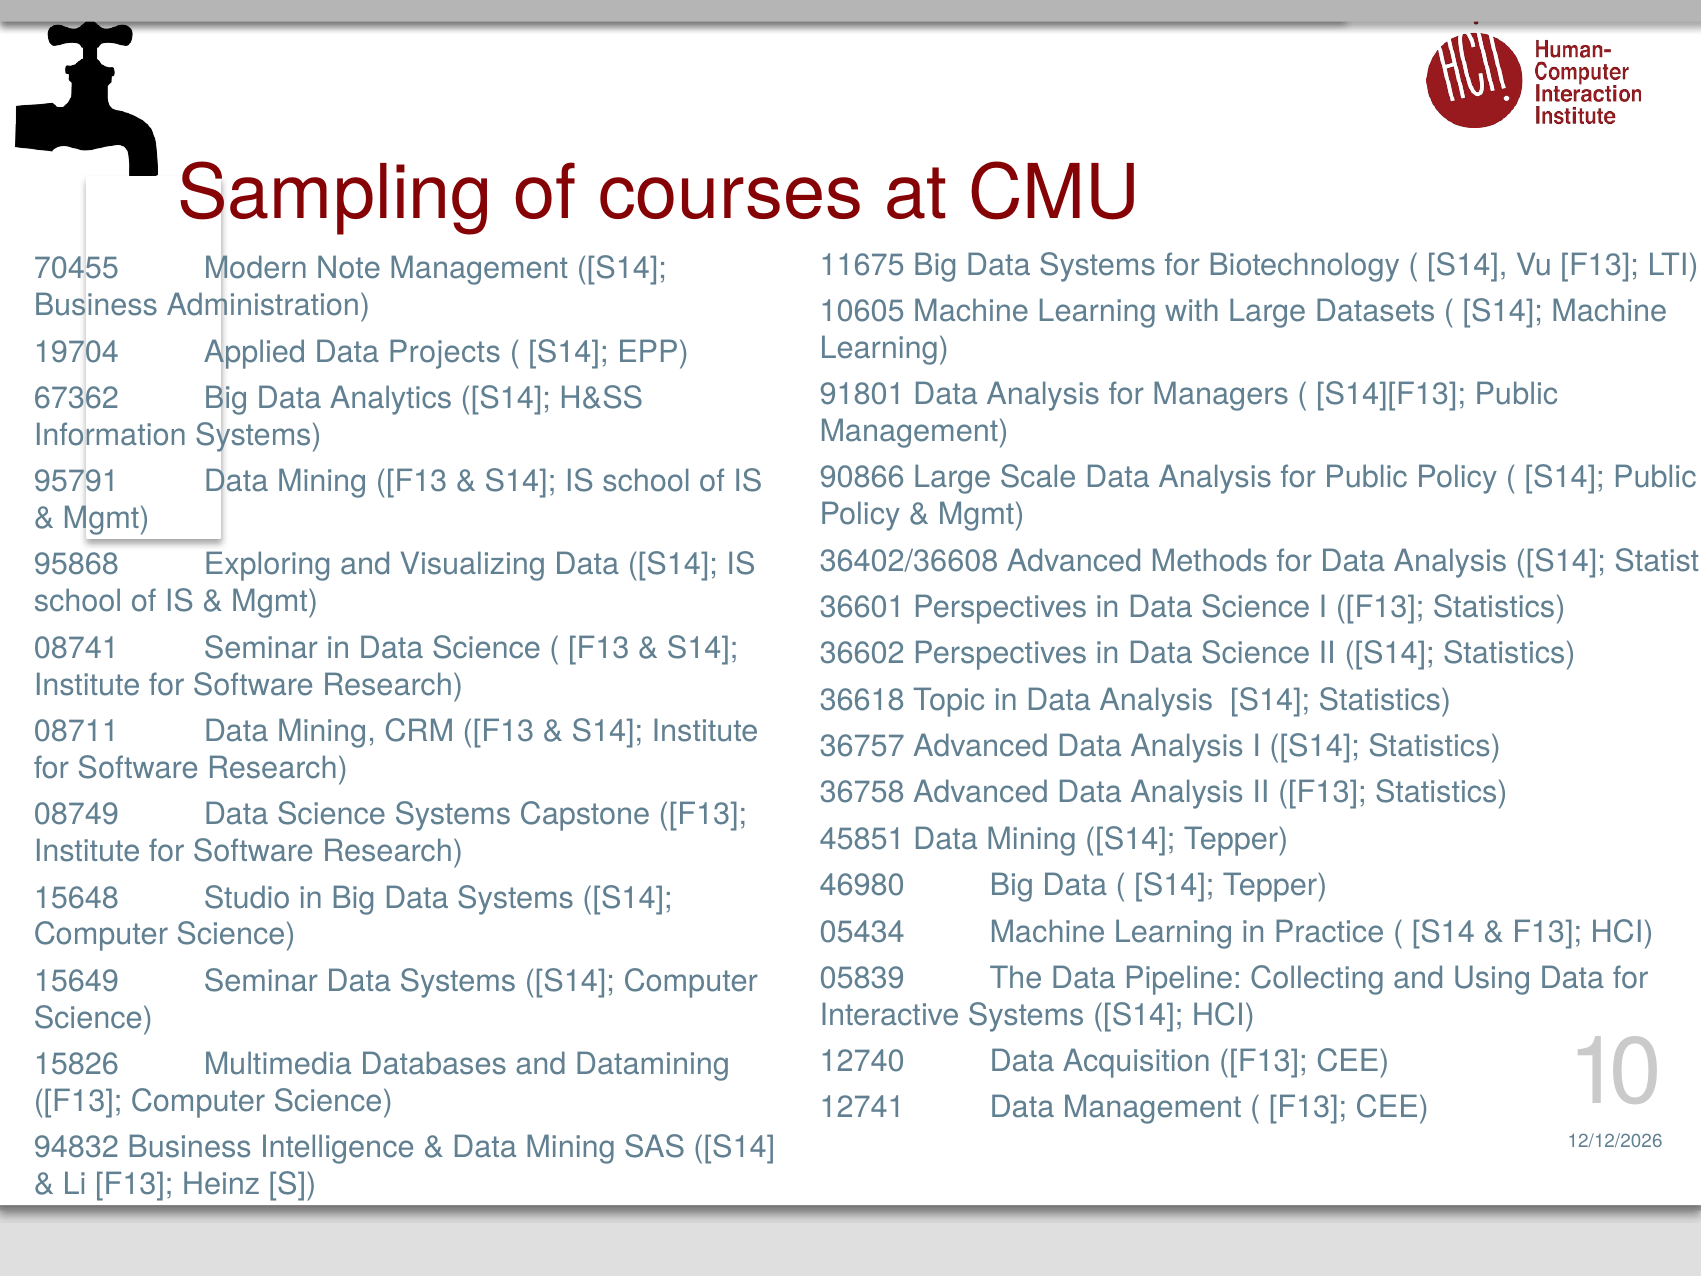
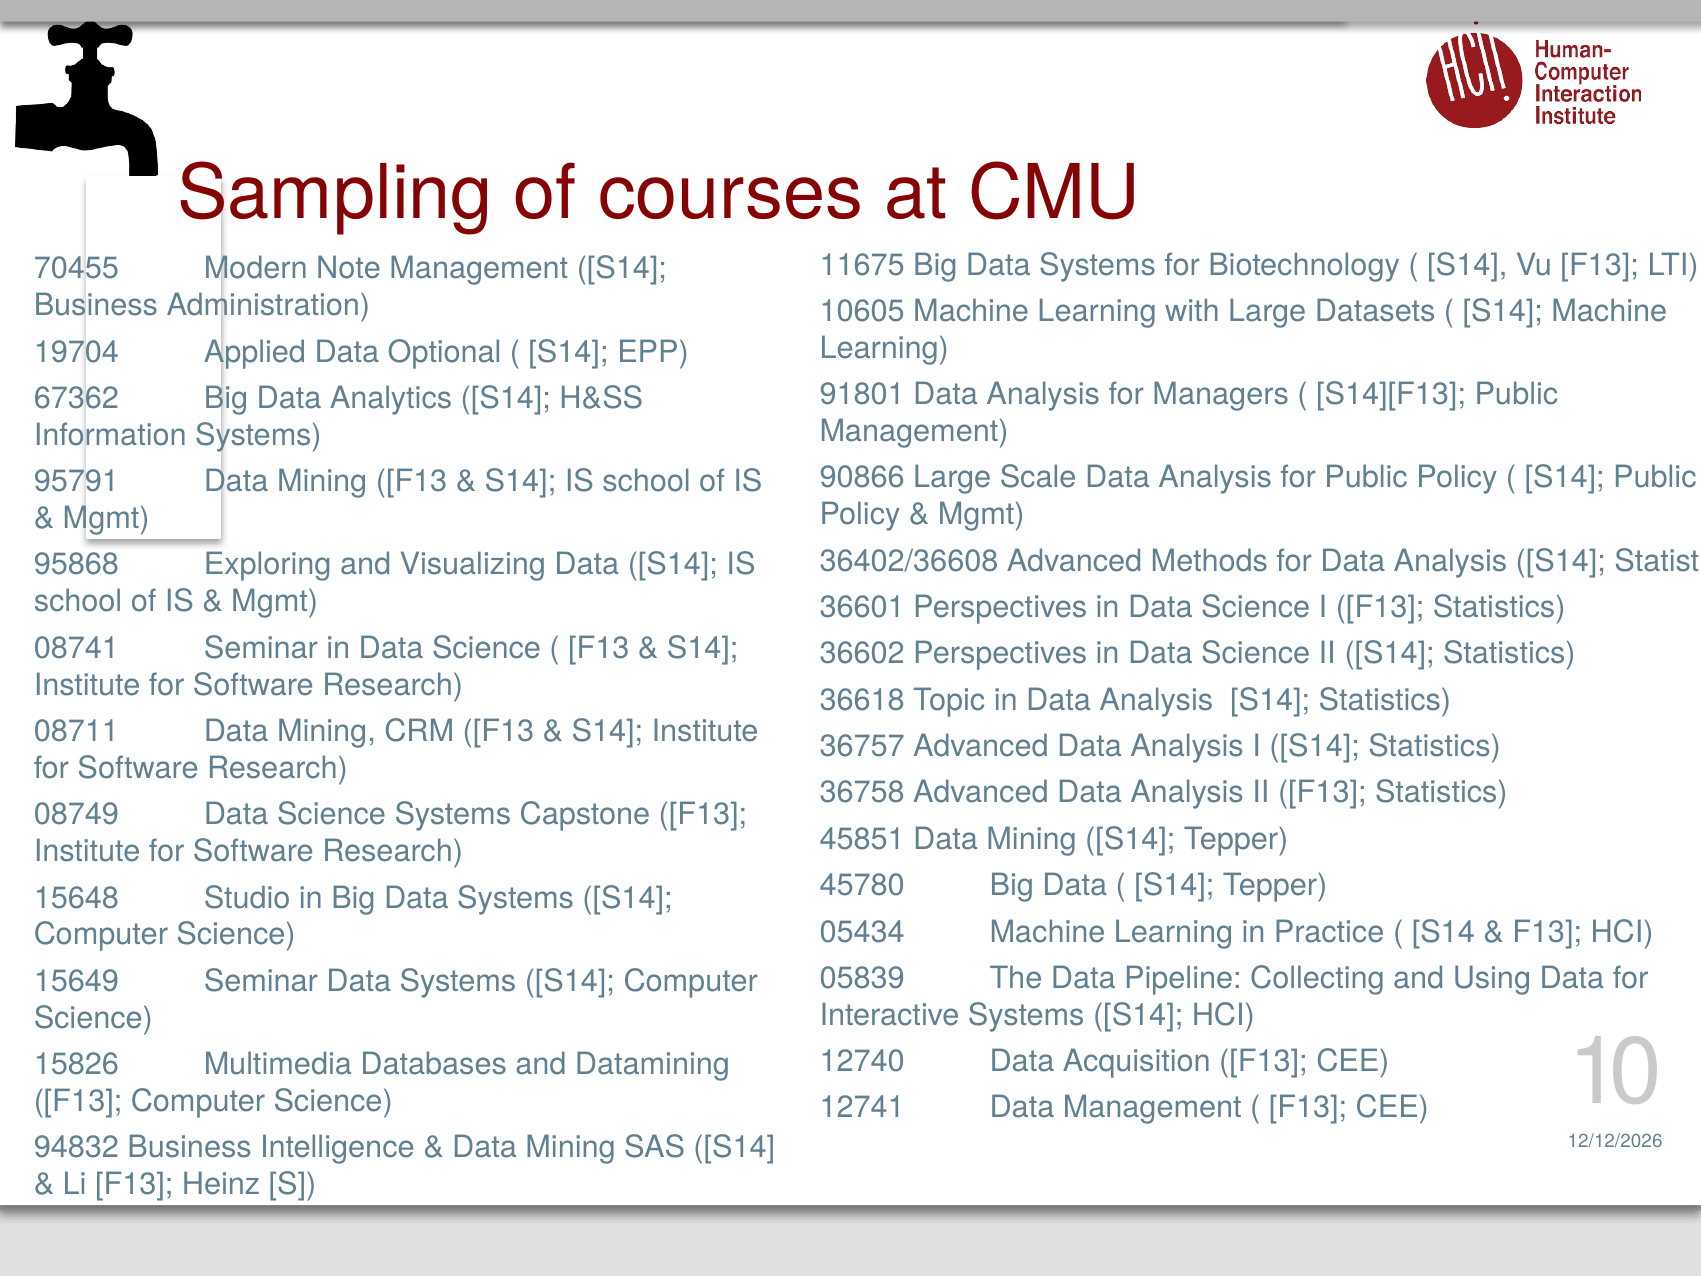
Projects: Projects -> Optional (445, 352)
46980: 46980 -> 45780 (862, 885)
